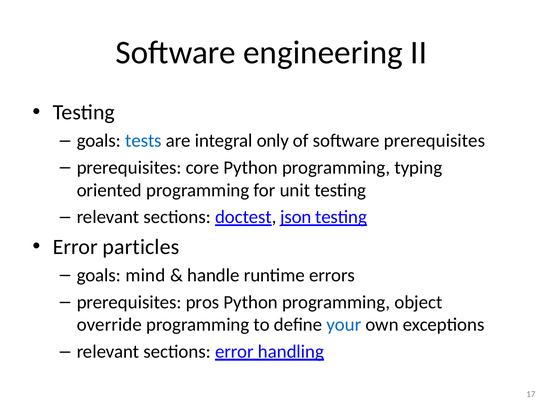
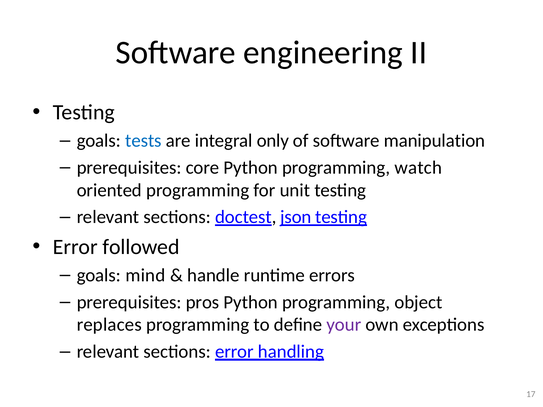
software prerequisites: prerequisites -> manipulation (434, 141)
typing: typing -> watch (418, 168)
particles: particles -> followed (141, 247)
override: override -> replaces (109, 325)
your colour: blue -> purple (344, 325)
